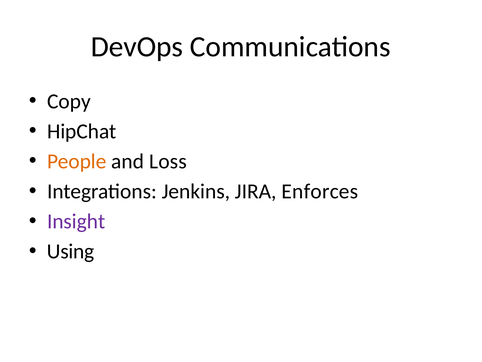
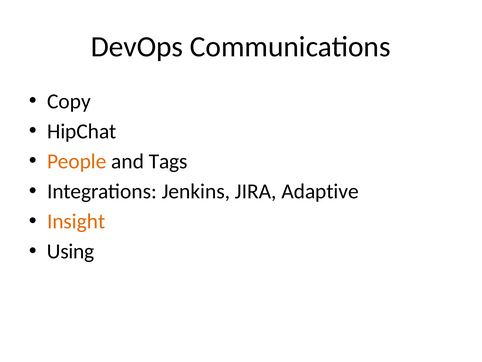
Loss: Loss -> Tags (168, 161)
Enforces: Enforces -> Adaptive (320, 191)
Insight colour: purple -> orange (76, 221)
